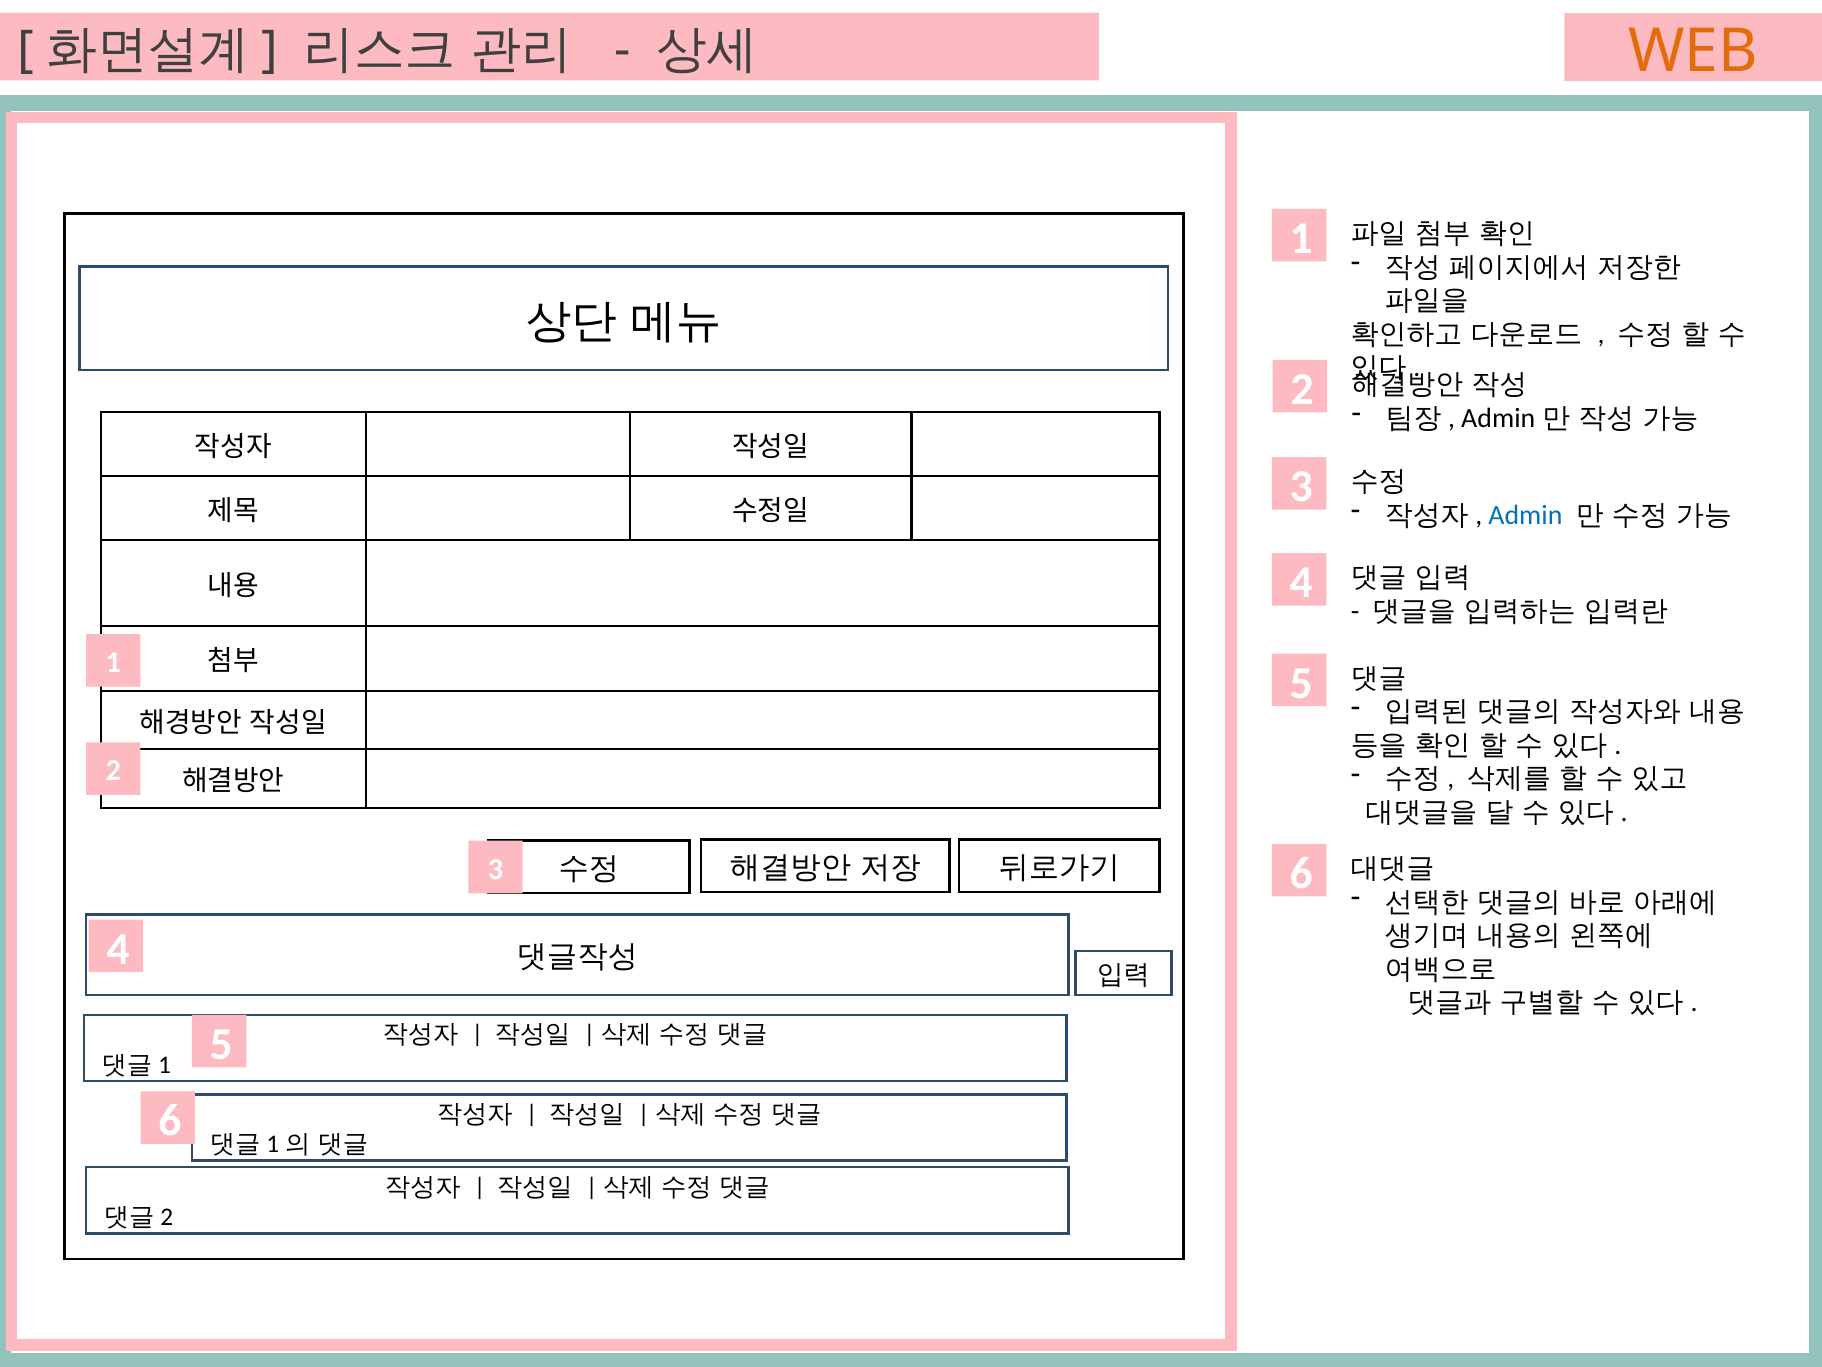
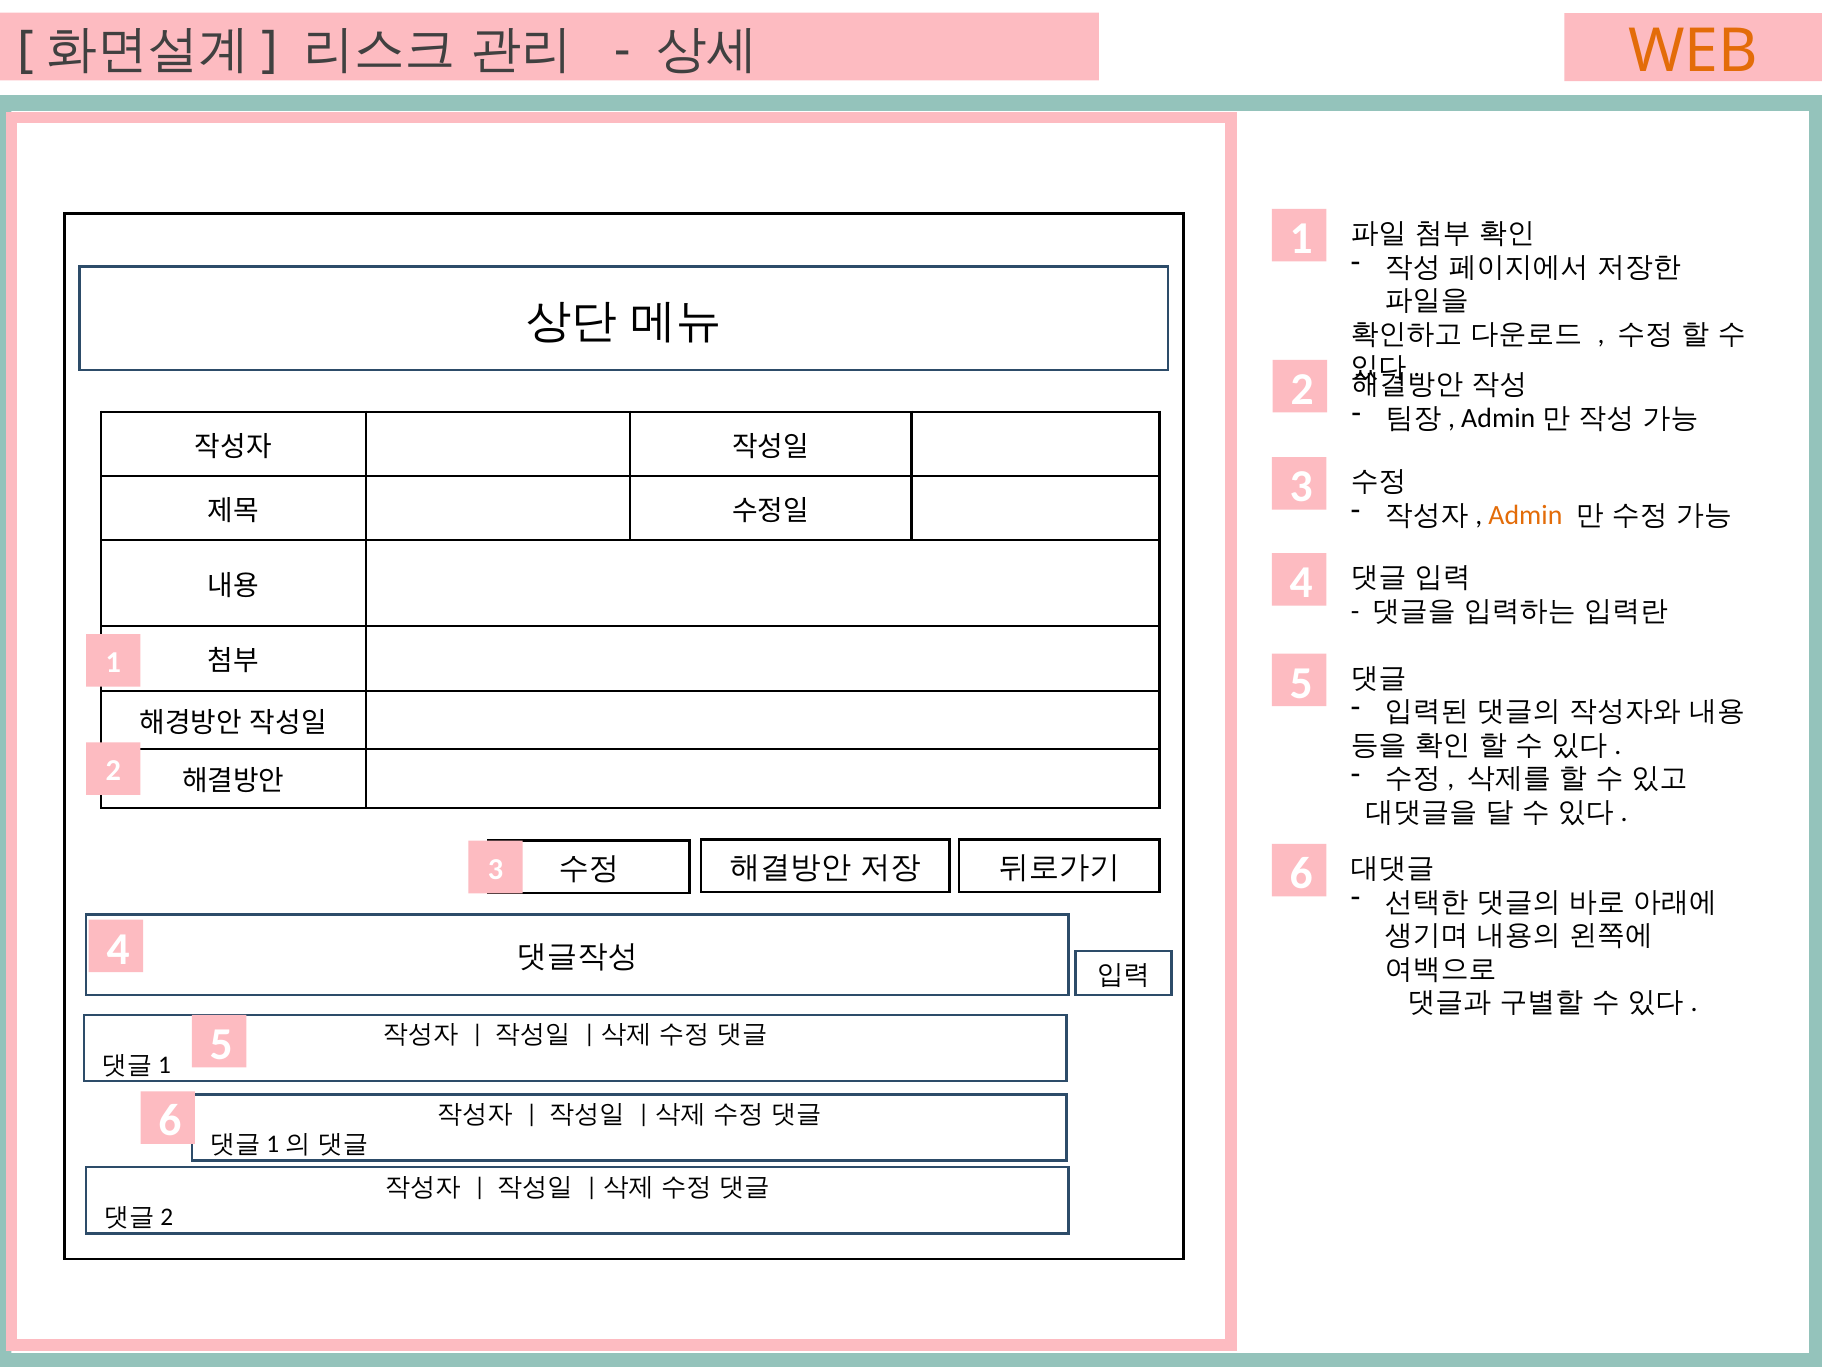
Admin colour: blue -> orange (1525, 515)
